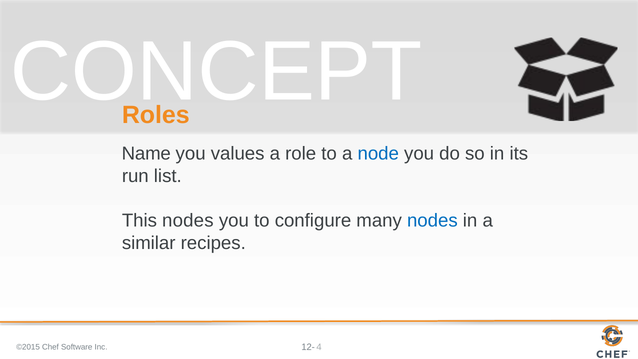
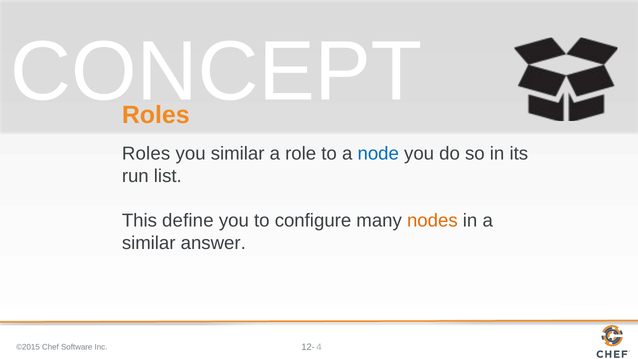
Name: Name -> Roles (146, 154)
you values: values -> similar (238, 154)
This nodes: nodes -> define (188, 221)
nodes colour: blue -> orange (432, 221)
recipes: recipes -> answer (213, 243)
